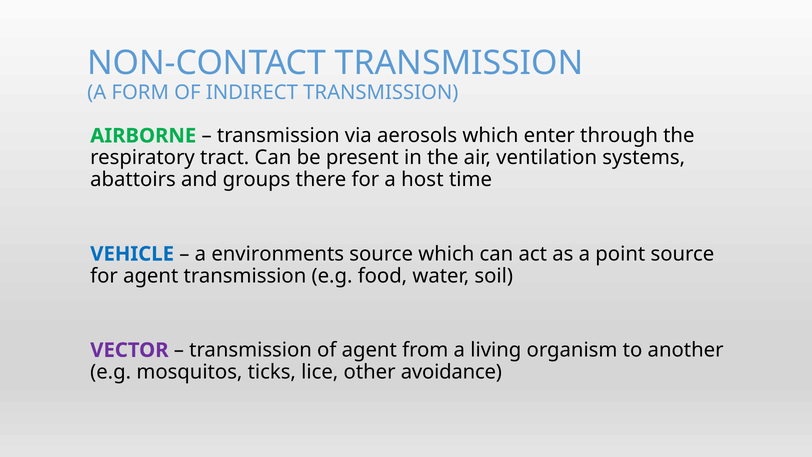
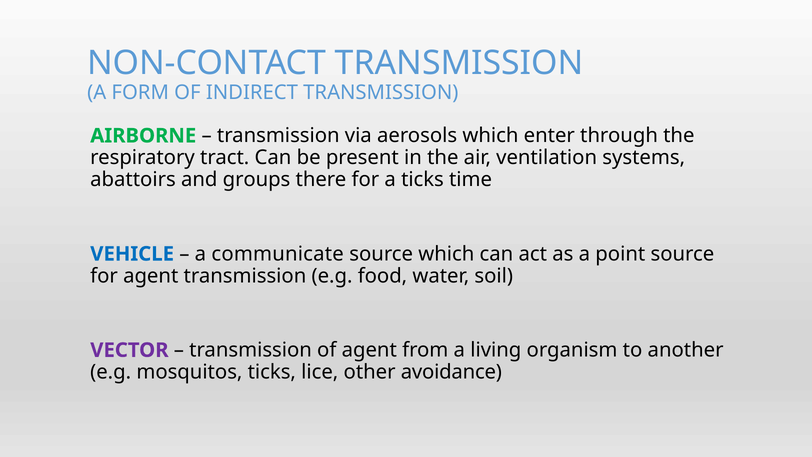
a host: host -> ticks (422, 180)
environments: environments -> communicate (278, 254)
